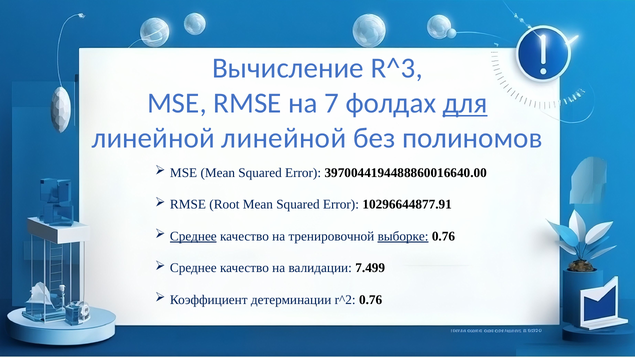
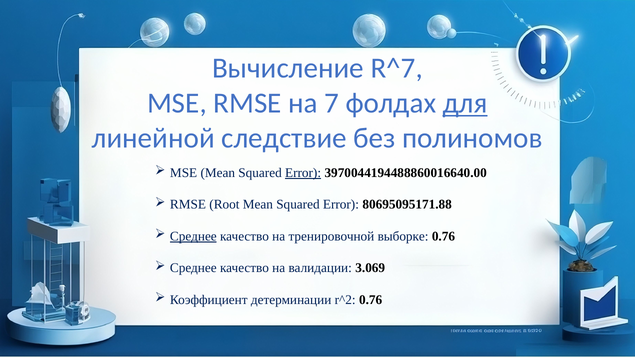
R^3: R^3 -> R^7 (397, 68)
линейной линейной: линейной -> следствие (284, 138)
Error underline: none -> present (303, 173)
10296644877.91: 10296644877.91 -> 80695095171.88 (407, 205)
выборке underline: present -> none (403, 236)
7.499: 7.499 -> 3.069 (370, 268)
